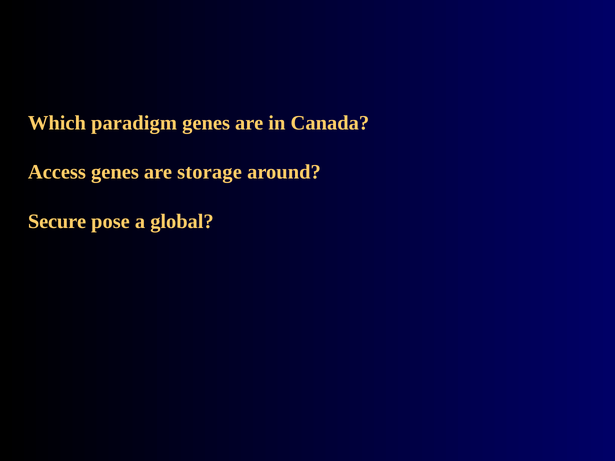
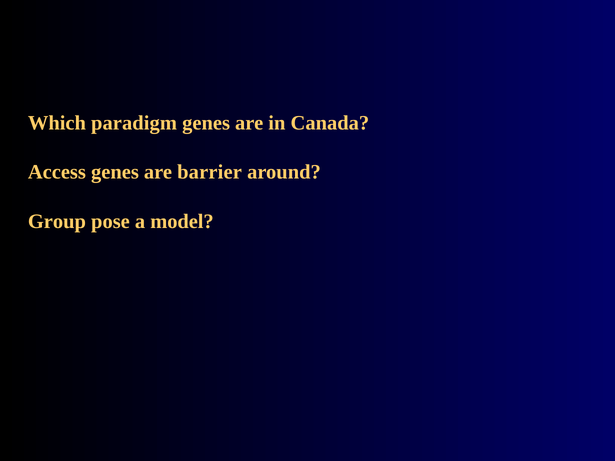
storage: storage -> barrier (210, 172)
Secure: Secure -> Group (57, 221)
global: global -> model (182, 221)
